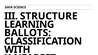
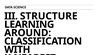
BALLOTS: BALLOTS -> AROUND (28, 33)
